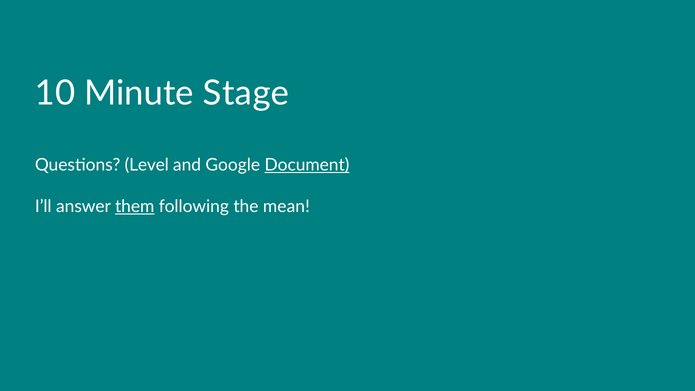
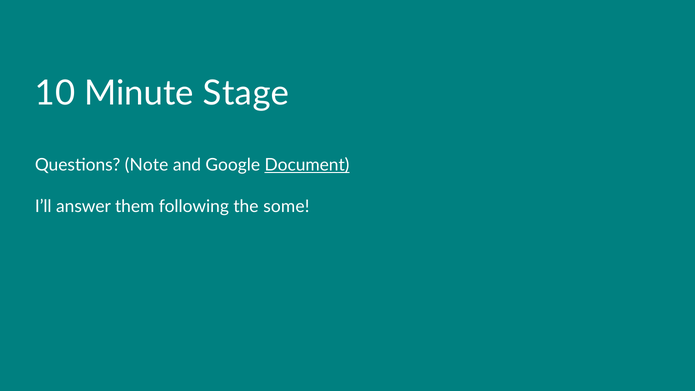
Level: Level -> Note (147, 165)
them underline: present -> none (135, 207)
mean: mean -> some (286, 207)
